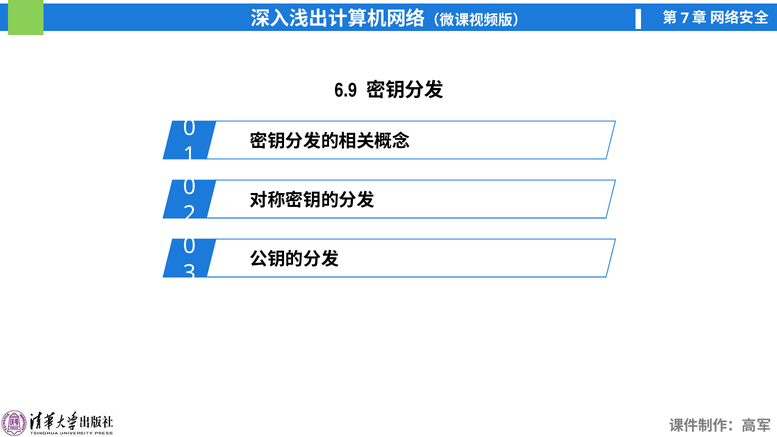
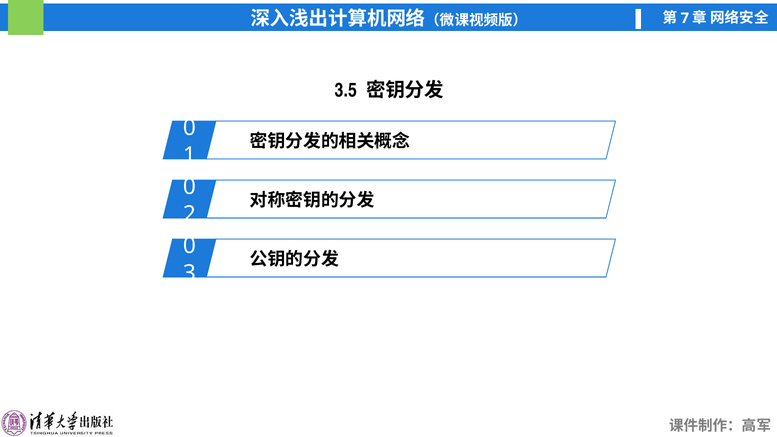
6.9: 6.9 -> 3.5 (346, 90)
